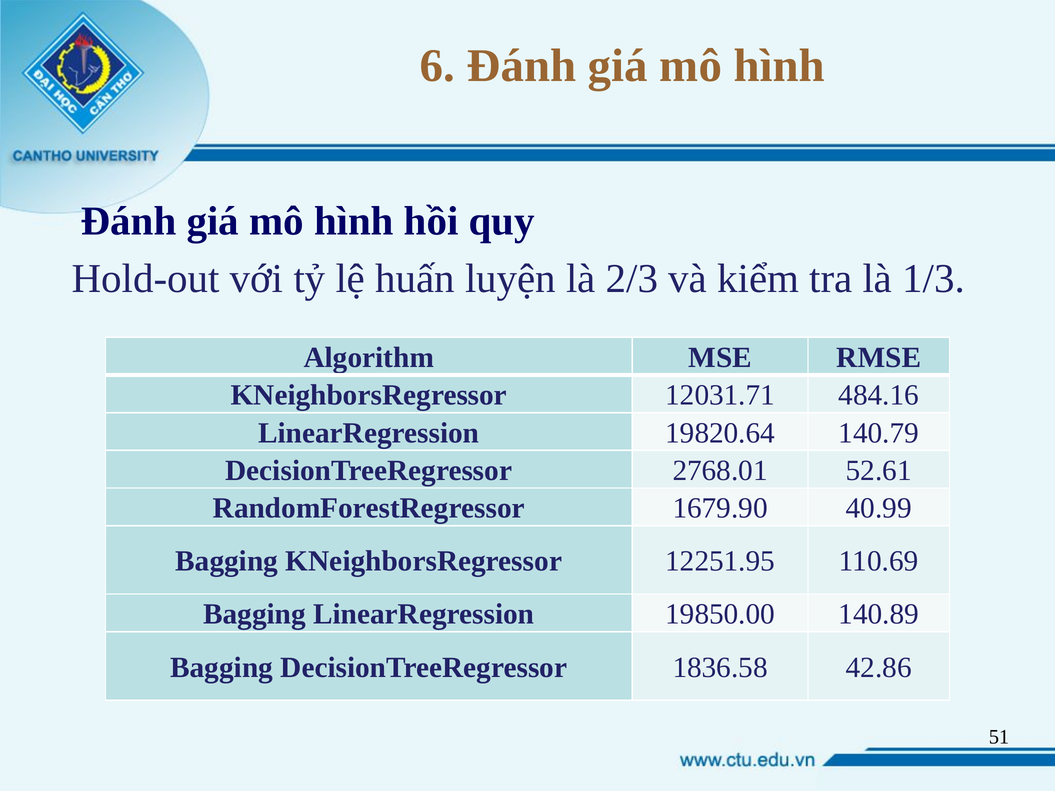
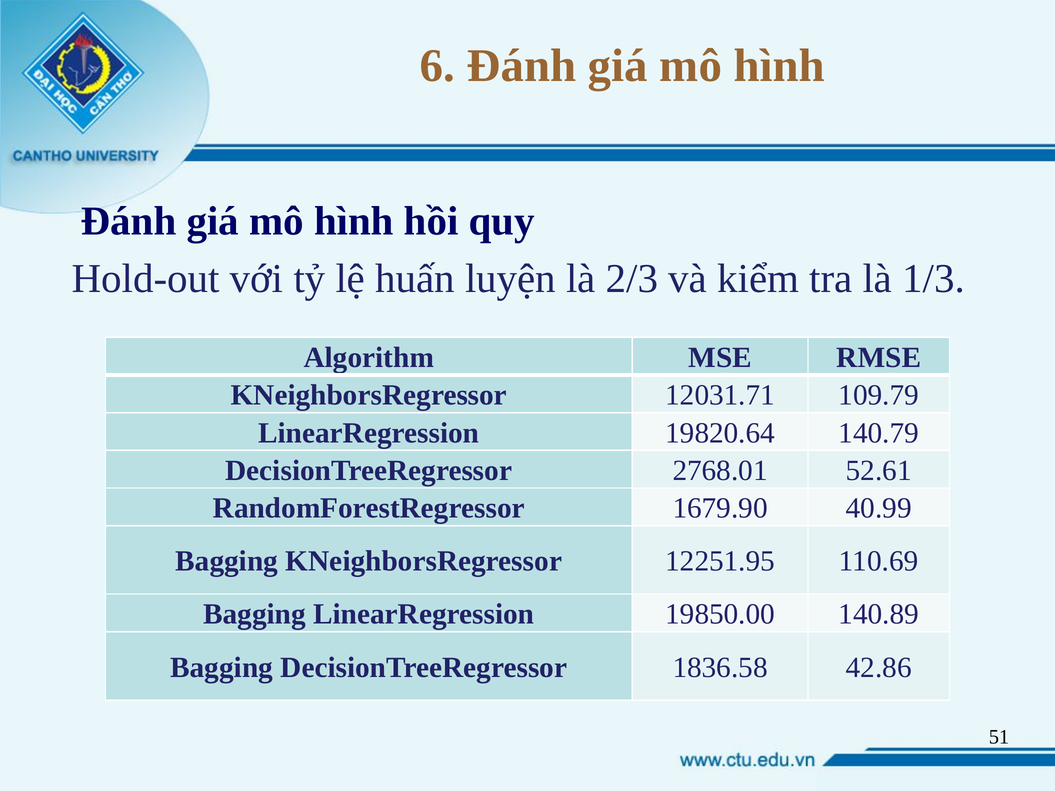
484.16: 484.16 -> 109.79 (879, 395)
